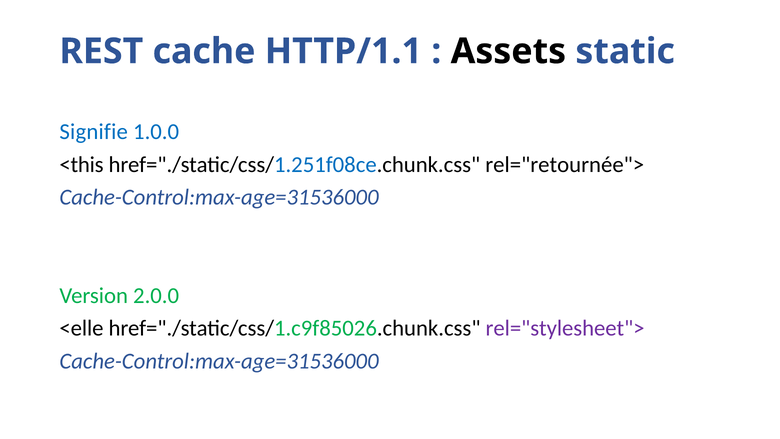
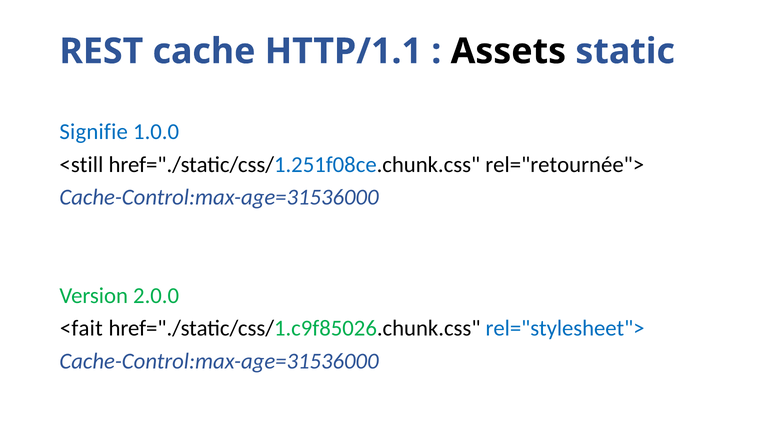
<this: <this -> <still (81, 165)
<elle: <elle -> <fait (81, 328)
rel="stylesheet"> colour: purple -> blue (565, 328)
